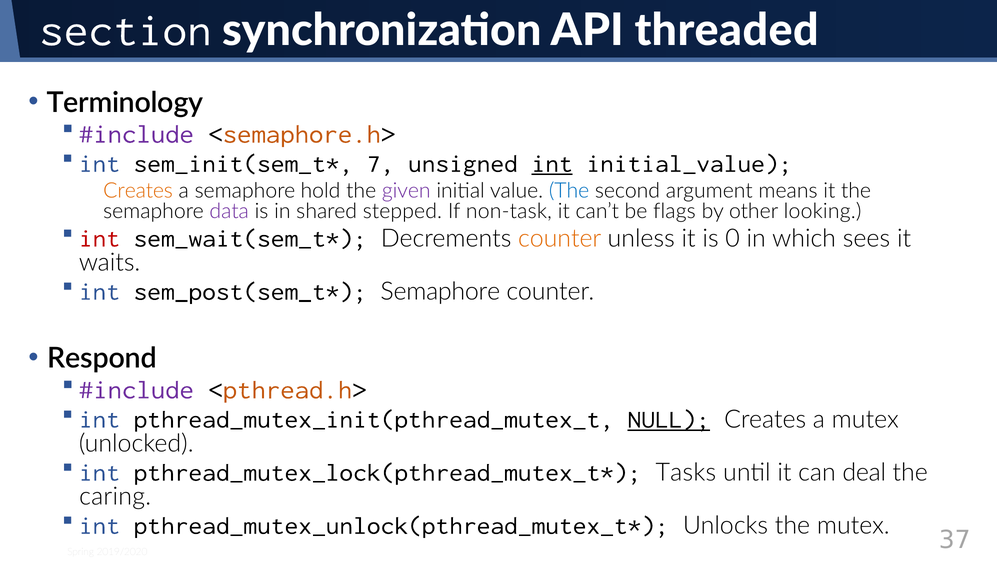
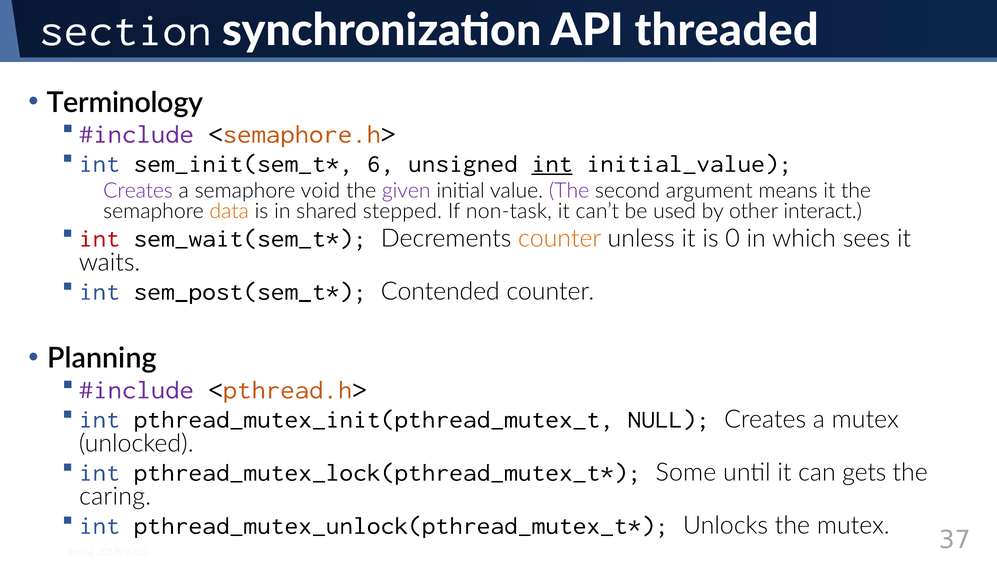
7: 7 -> 6 (381, 164)
Creates colour: orange -> purple (138, 191)
hold: hold -> void (320, 191)
The colour: blue -> purple (569, 191)
data colour: purple -> orange (229, 211)
flags: flags -> used (675, 211)
looking: looking -> interact (823, 211)
Semaphore: Semaphore -> Contended (440, 291)
Respond: Respond -> Planning (102, 358)
NULL underline: present -> none (669, 419)
Tasks: Tasks -> Some (686, 472)
deal: deal -> gets (864, 472)
